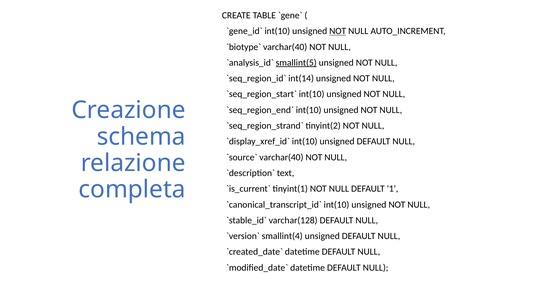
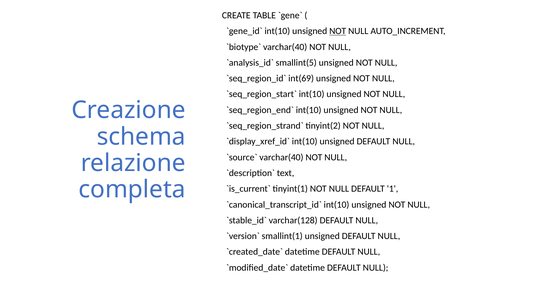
smallint(5 underline: present -> none (296, 63)
int(14: int(14 -> int(69 (301, 79)
smallint(4: smallint(4 -> smallint(1 (282, 236)
